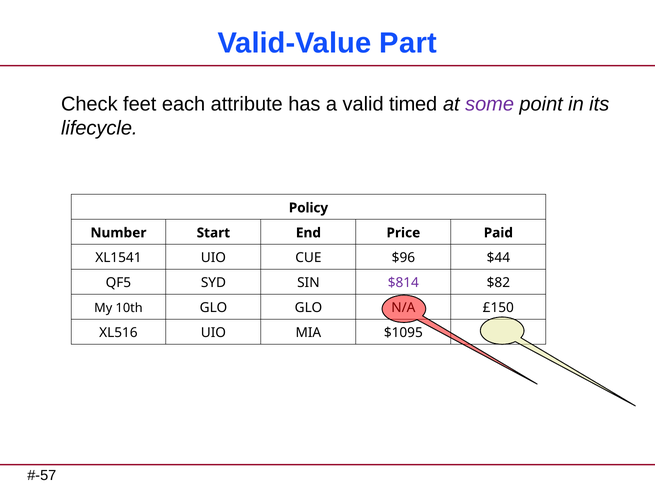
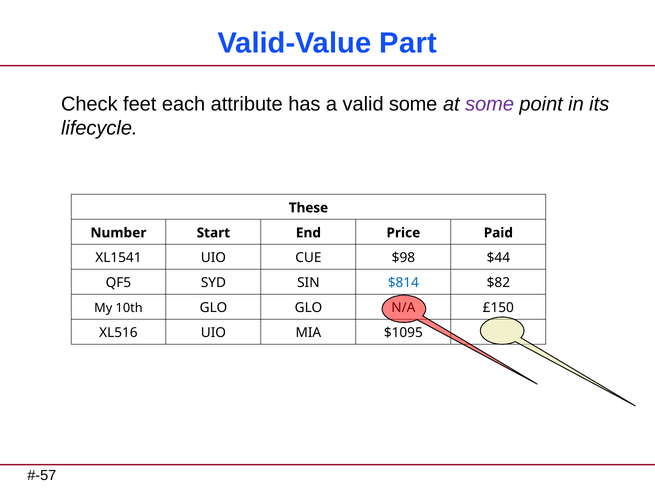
valid timed: timed -> some (413, 104)
Policy: Policy -> These (308, 208)
$96: $96 -> $98 (403, 257)
$814 colour: purple -> blue (403, 282)
